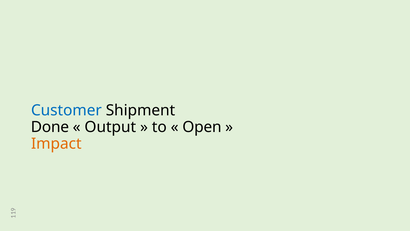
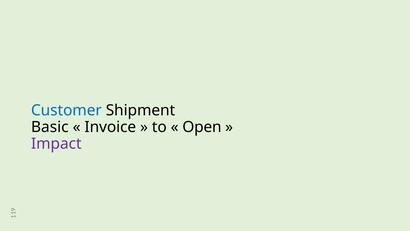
Done: Done -> Basic (50, 127)
Output: Output -> Invoice (110, 127)
Impact colour: orange -> purple (56, 143)
